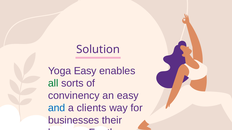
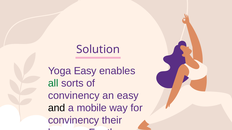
and colour: blue -> black (57, 108)
clients: clients -> mobile (92, 108)
businesses: businesses -> convinency (74, 121)
